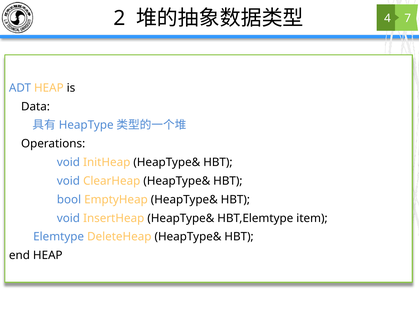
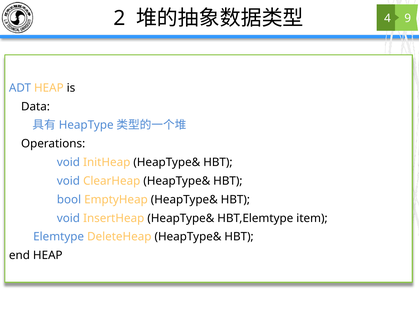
7: 7 -> 9 (408, 18)
